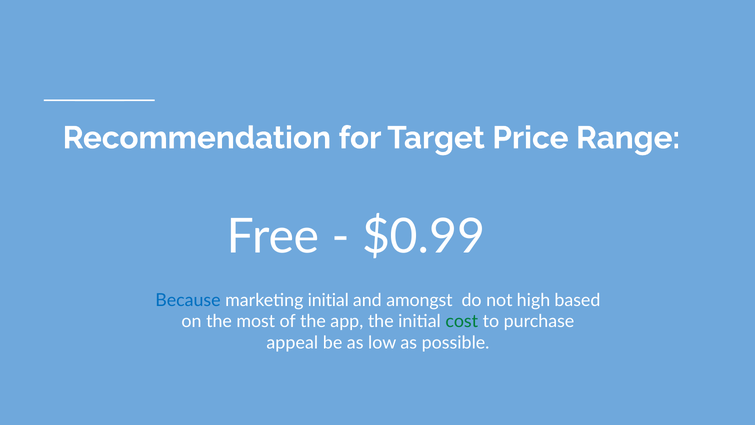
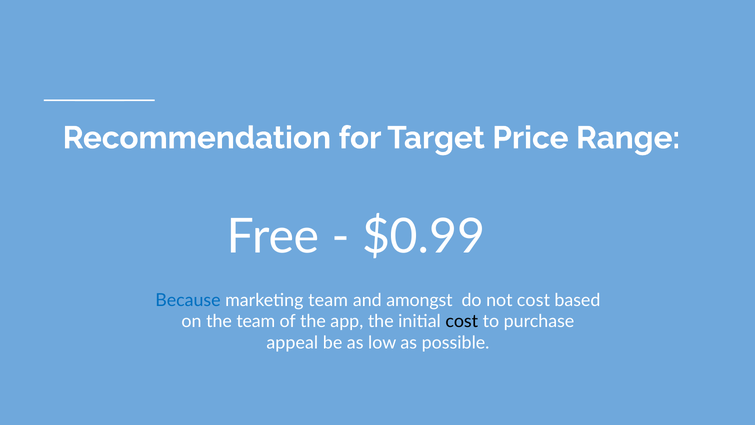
marketing initial: initial -> team (328, 300)
not high: high -> cost (533, 300)
the most: most -> team (256, 321)
cost colour: green -> black (462, 321)
